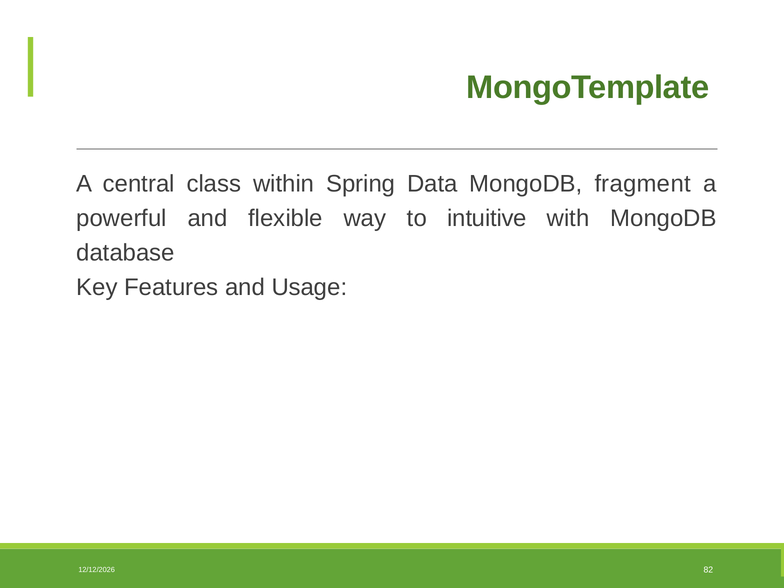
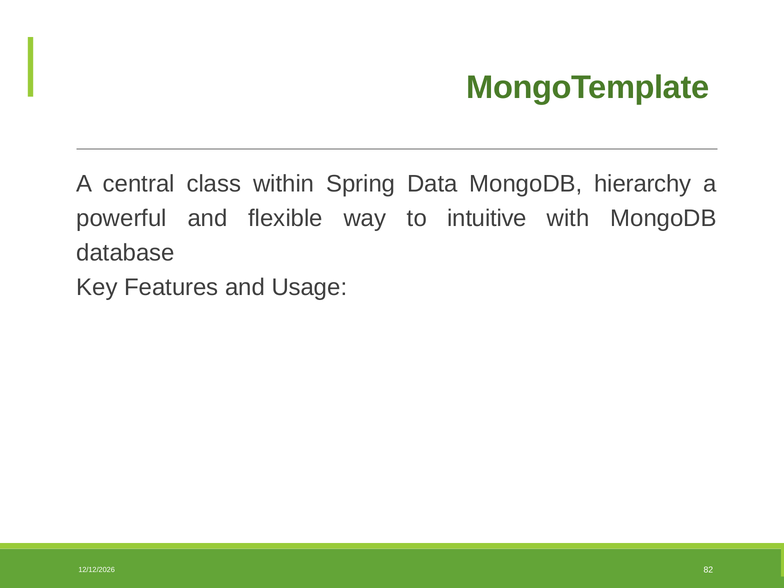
fragment: fragment -> hierarchy (643, 184)
